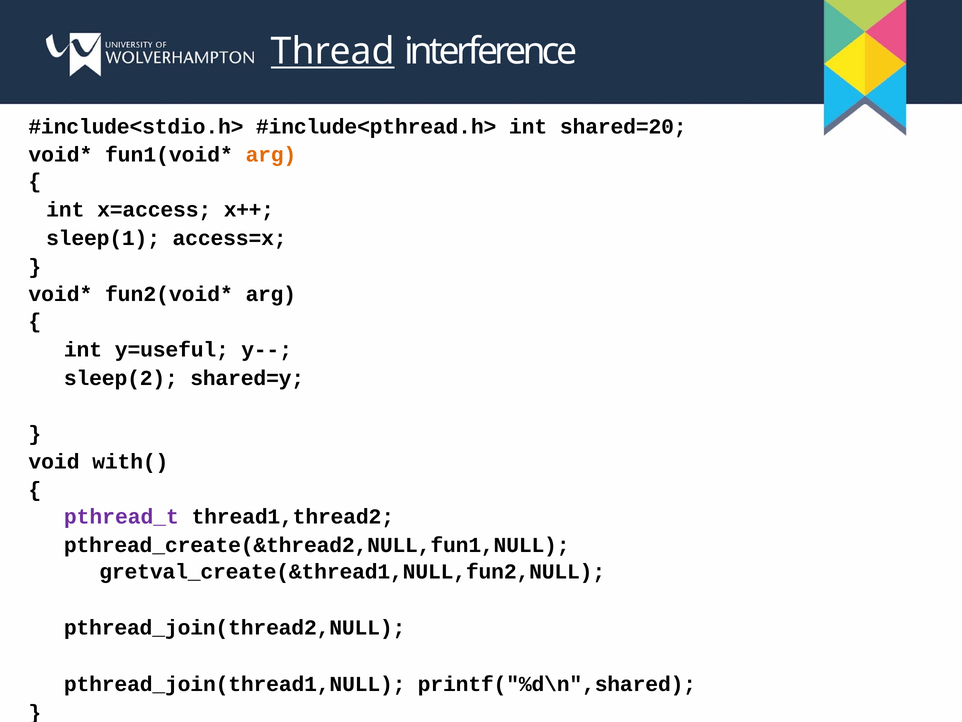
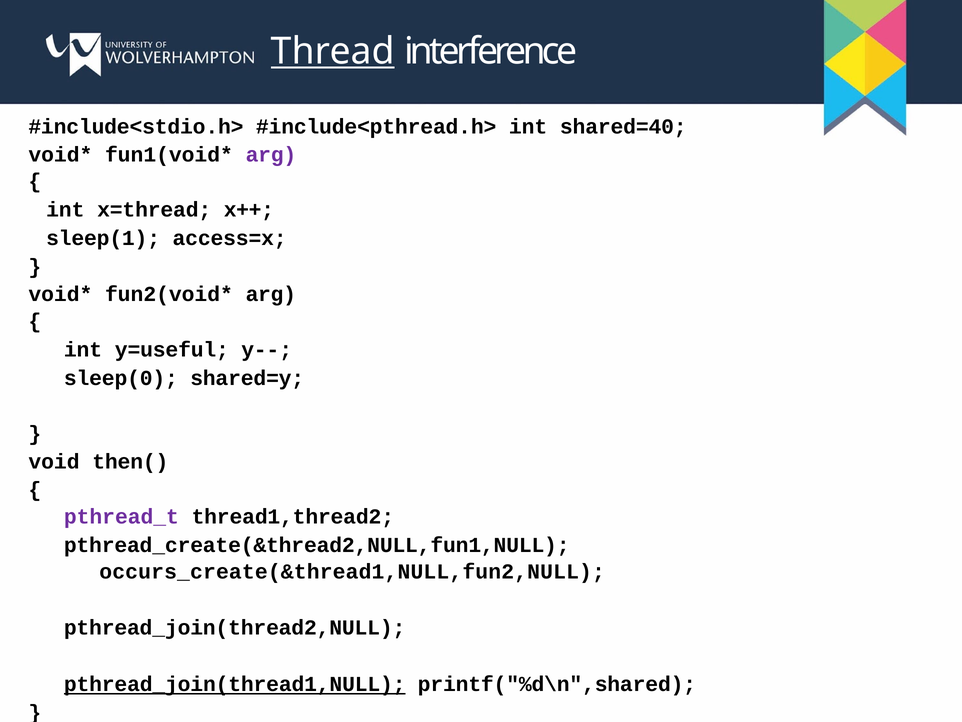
shared=20: shared=20 -> shared=40 (623, 127)
arg colour: orange -> purple (271, 155)
x=access: x=access -> x=thread (154, 210)
sleep(2: sleep(2 -> sleep(0 (121, 378)
with(: with( -> then( (130, 461)
gretval_create(&thread1,NULL,fun2,NULL: gretval_create(&thread1,NULL,fun2,NULL -> occurs_create(&thread1,NULL,fun2,NULL (352, 572)
pthread_join(thread1,NULL underline: none -> present (235, 684)
